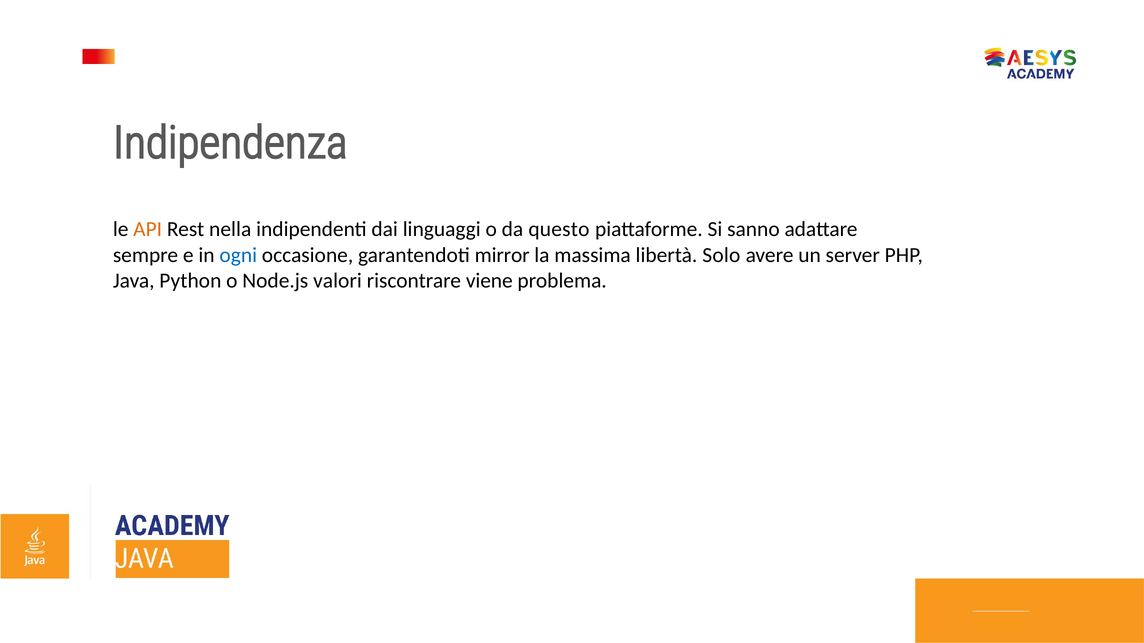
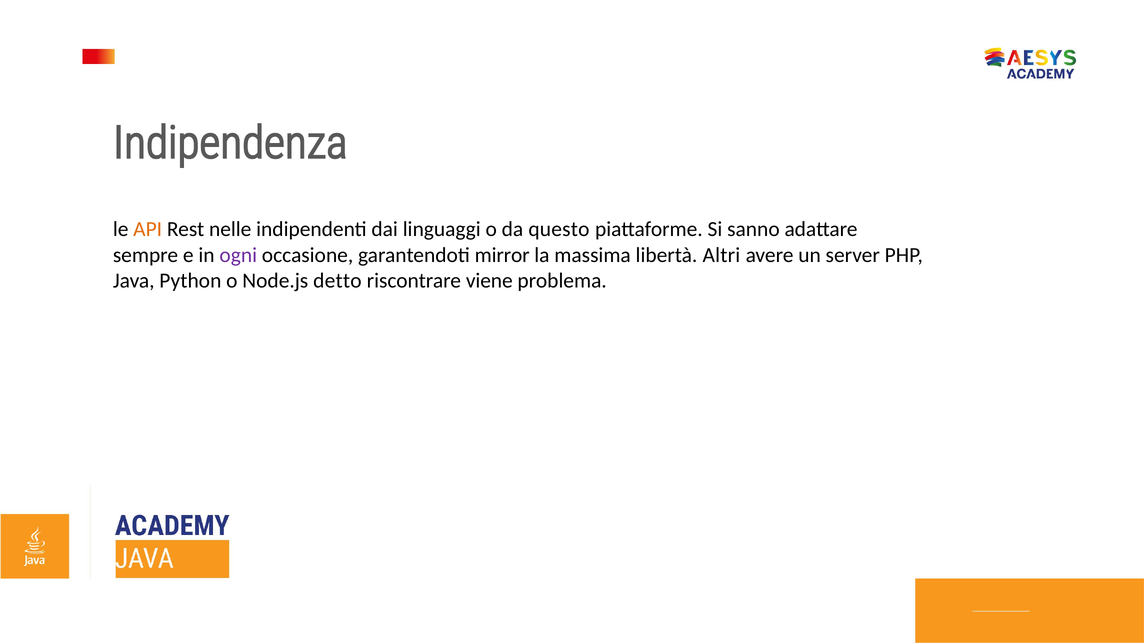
nella: nella -> nelle (230, 229)
ogni colour: blue -> purple (238, 255)
Solo: Solo -> Altri (721, 255)
valori: valori -> detto (337, 281)
